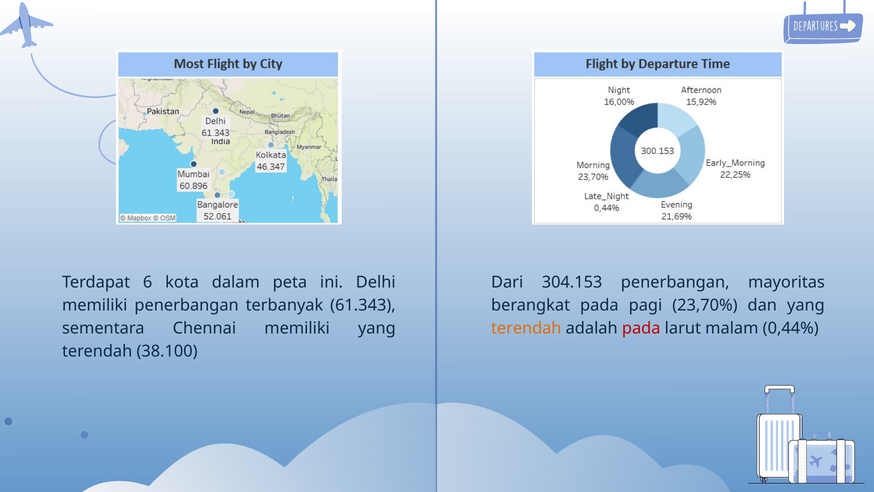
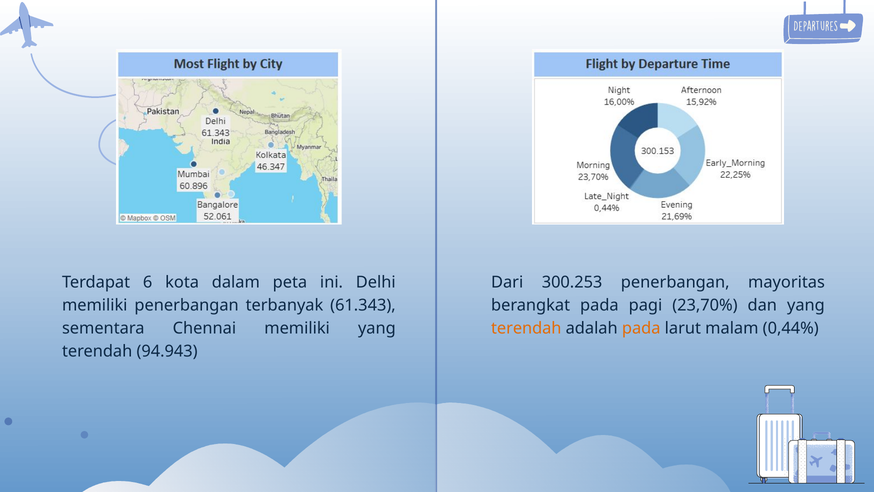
304.153: 304.153 -> 300.253 (572, 282)
pada colour: red -> orange (641, 328)
38.100: 38.100 -> 94.943 (167, 351)
